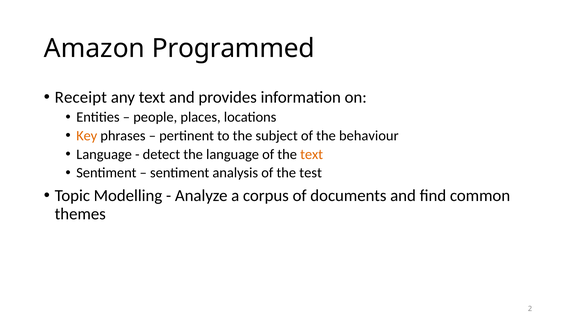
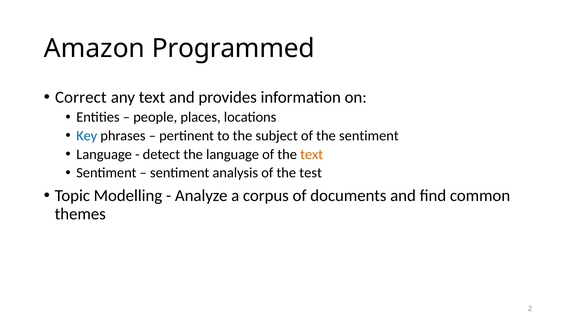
Receipt: Receipt -> Correct (81, 97)
Key colour: orange -> blue (87, 136)
the behaviour: behaviour -> sentiment (369, 136)
